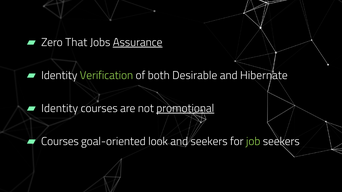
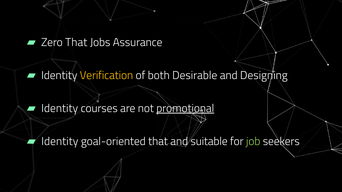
Assurance underline: present -> none (138, 42)
Verification colour: light green -> yellow (106, 75)
Hibernate: Hibernate -> Designing (264, 75)
Courses: Courses -> Identity (60, 142)
goal-oriented look: look -> that (158, 142)
and seekers: seekers -> suitable (209, 142)
